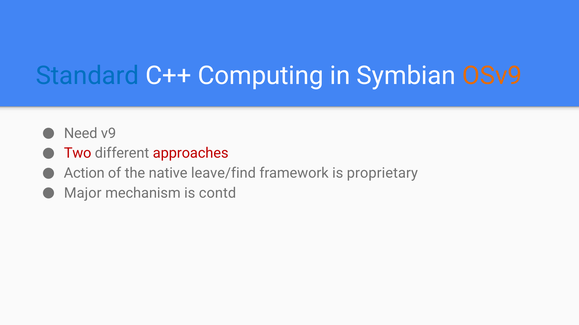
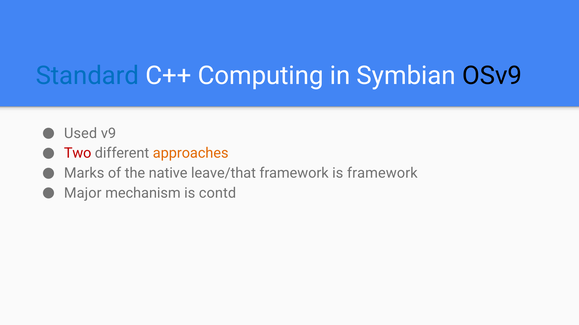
OSv9 colour: orange -> black (492, 76)
Need: Need -> Used (81, 134)
approaches colour: red -> orange (191, 153)
Action: Action -> Marks (84, 173)
leave/find: leave/find -> leave/that (223, 173)
is proprietary: proprietary -> framework (382, 173)
